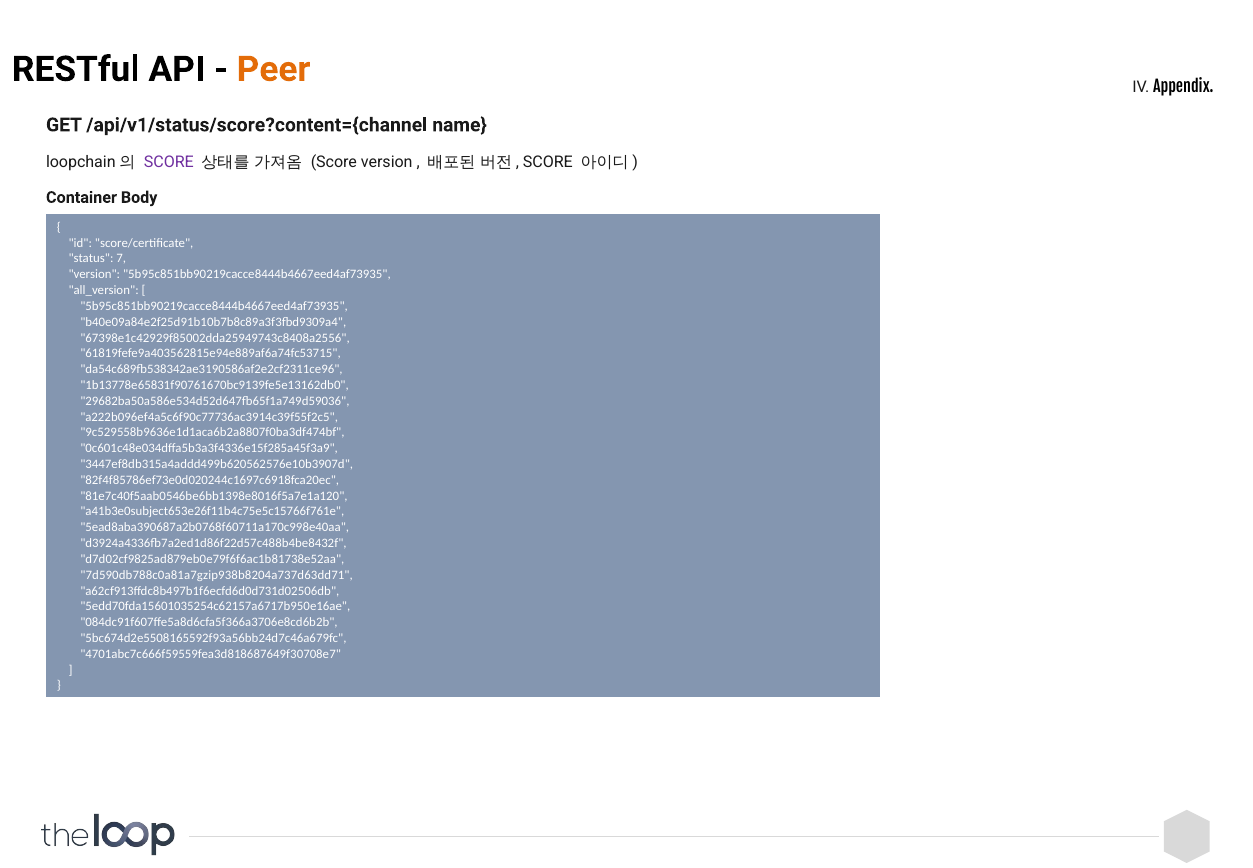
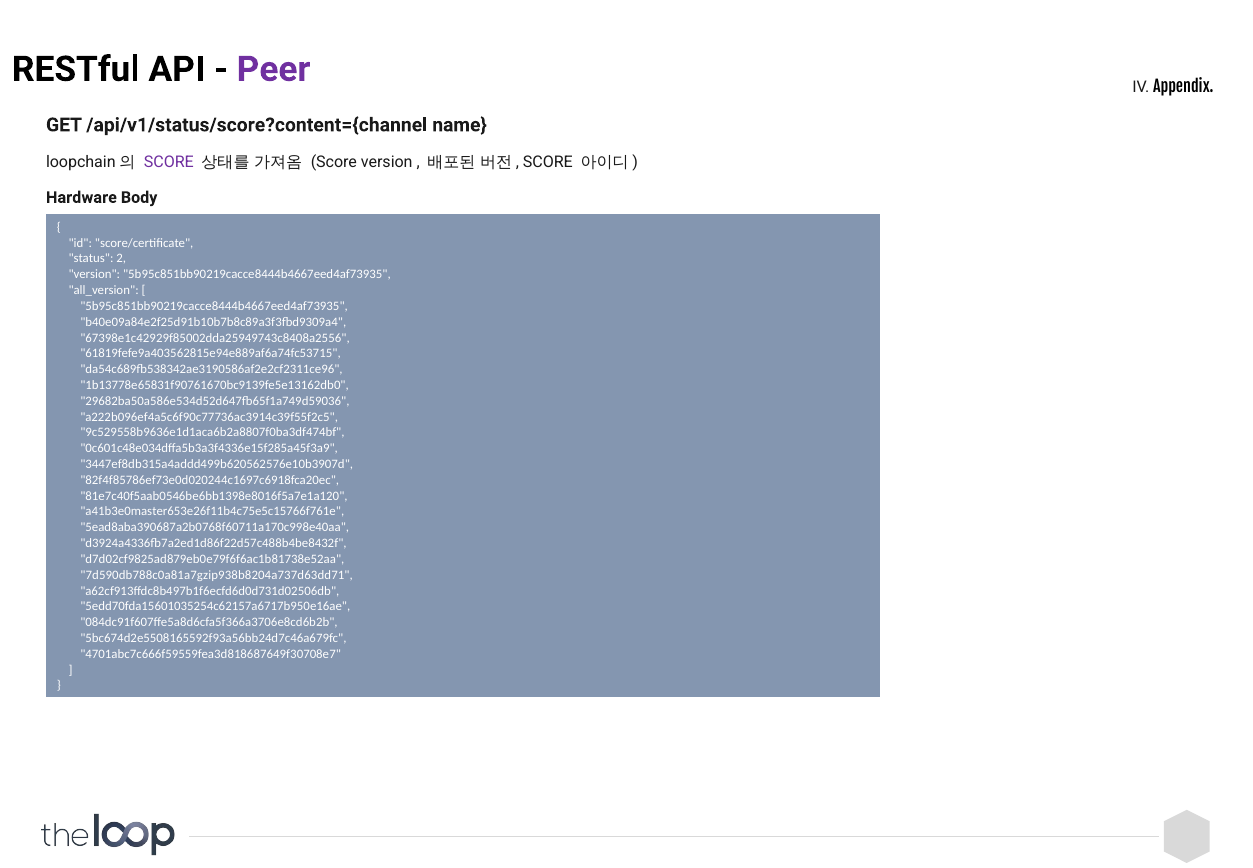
Peer colour: orange -> purple (273, 69)
Container: Container -> Hardware (81, 197)
7: 7 -> 2 (121, 259)
a41b3e0subject653e26f11b4c75e5c15766f761e: a41b3e0subject653e26f11b4c75e5c15766f761e -> a41b3e0master653e26f11b4c75e5c15766f761e (212, 511)
